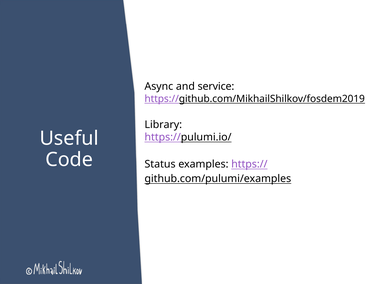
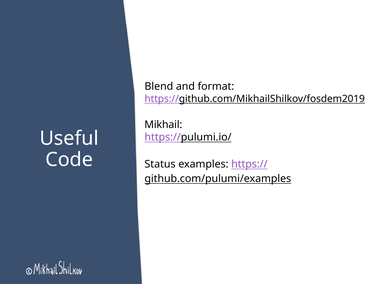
Async: Async -> Blend (159, 87)
service: service -> format (216, 87)
Library: Library -> Mikhail (163, 125)
